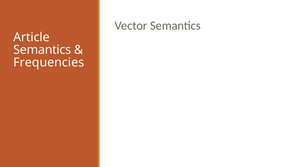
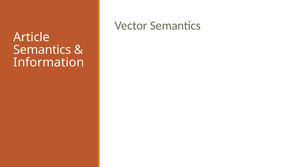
Frequencies: Frequencies -> Information (49, 62)
